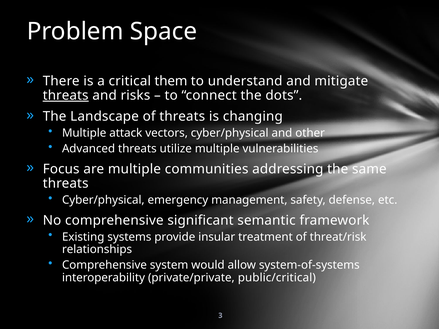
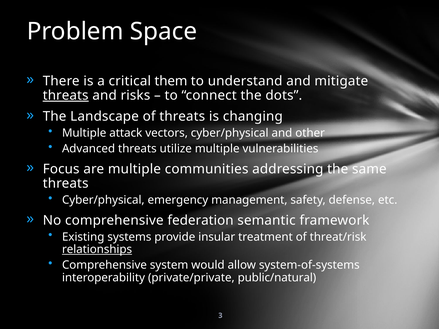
significant: significant -> federation (201, 221)
relationships underline: none -> present (97, 250)
public/critical: public/critical -> public/natural (277, 278)
